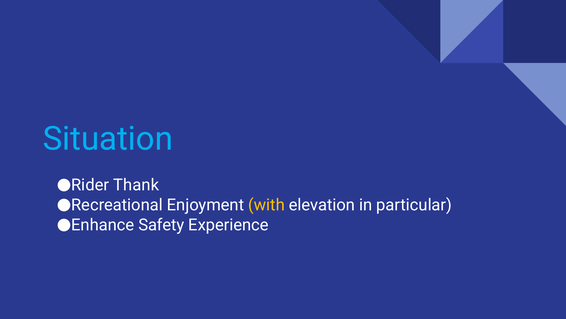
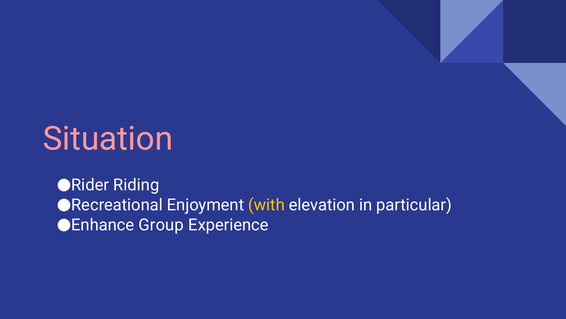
Situation colour: light blue -> pink (108, 139)
Thank: Thank -> Riding (136, 185)
Safety: Safety -> Group (161, 224)
